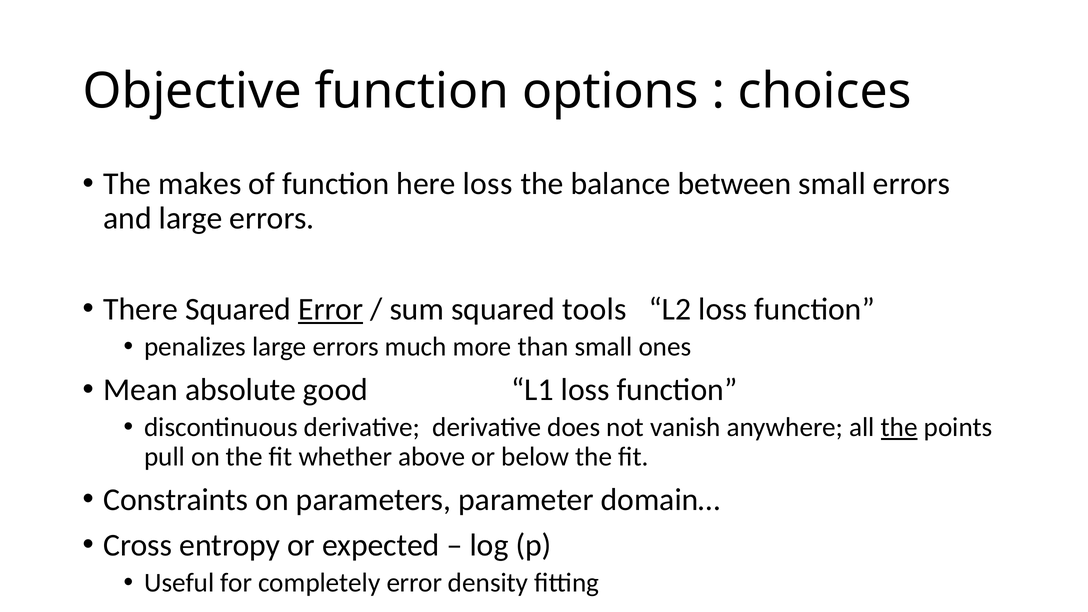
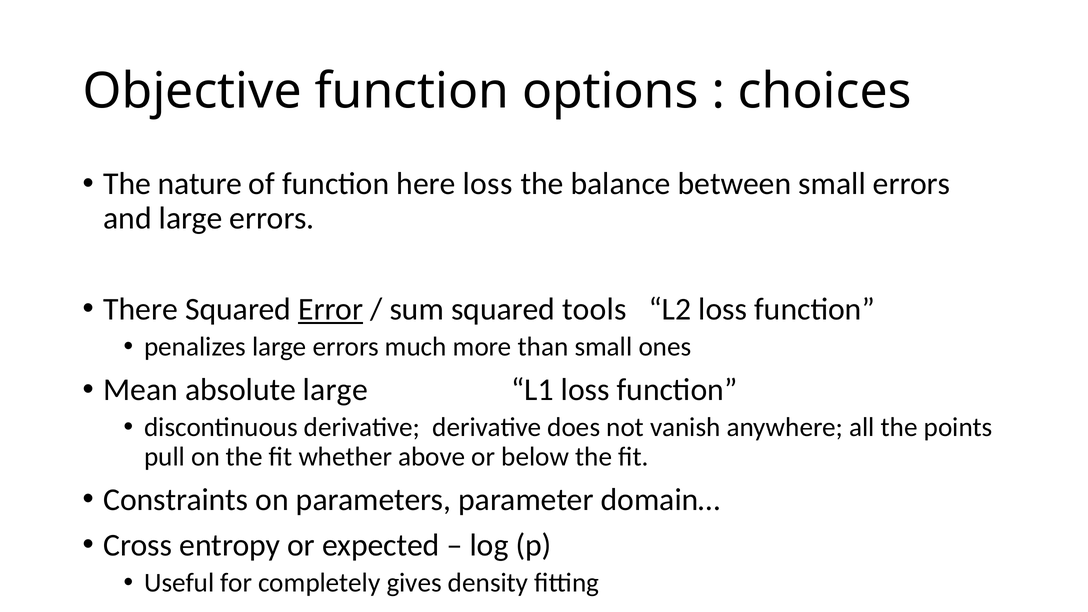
makes: makes -> nature (200, 184)
absolute good: good -> large (335, 390)
the underline: present -> none (899, 427)
completely error: error -> gives (414, 583)
